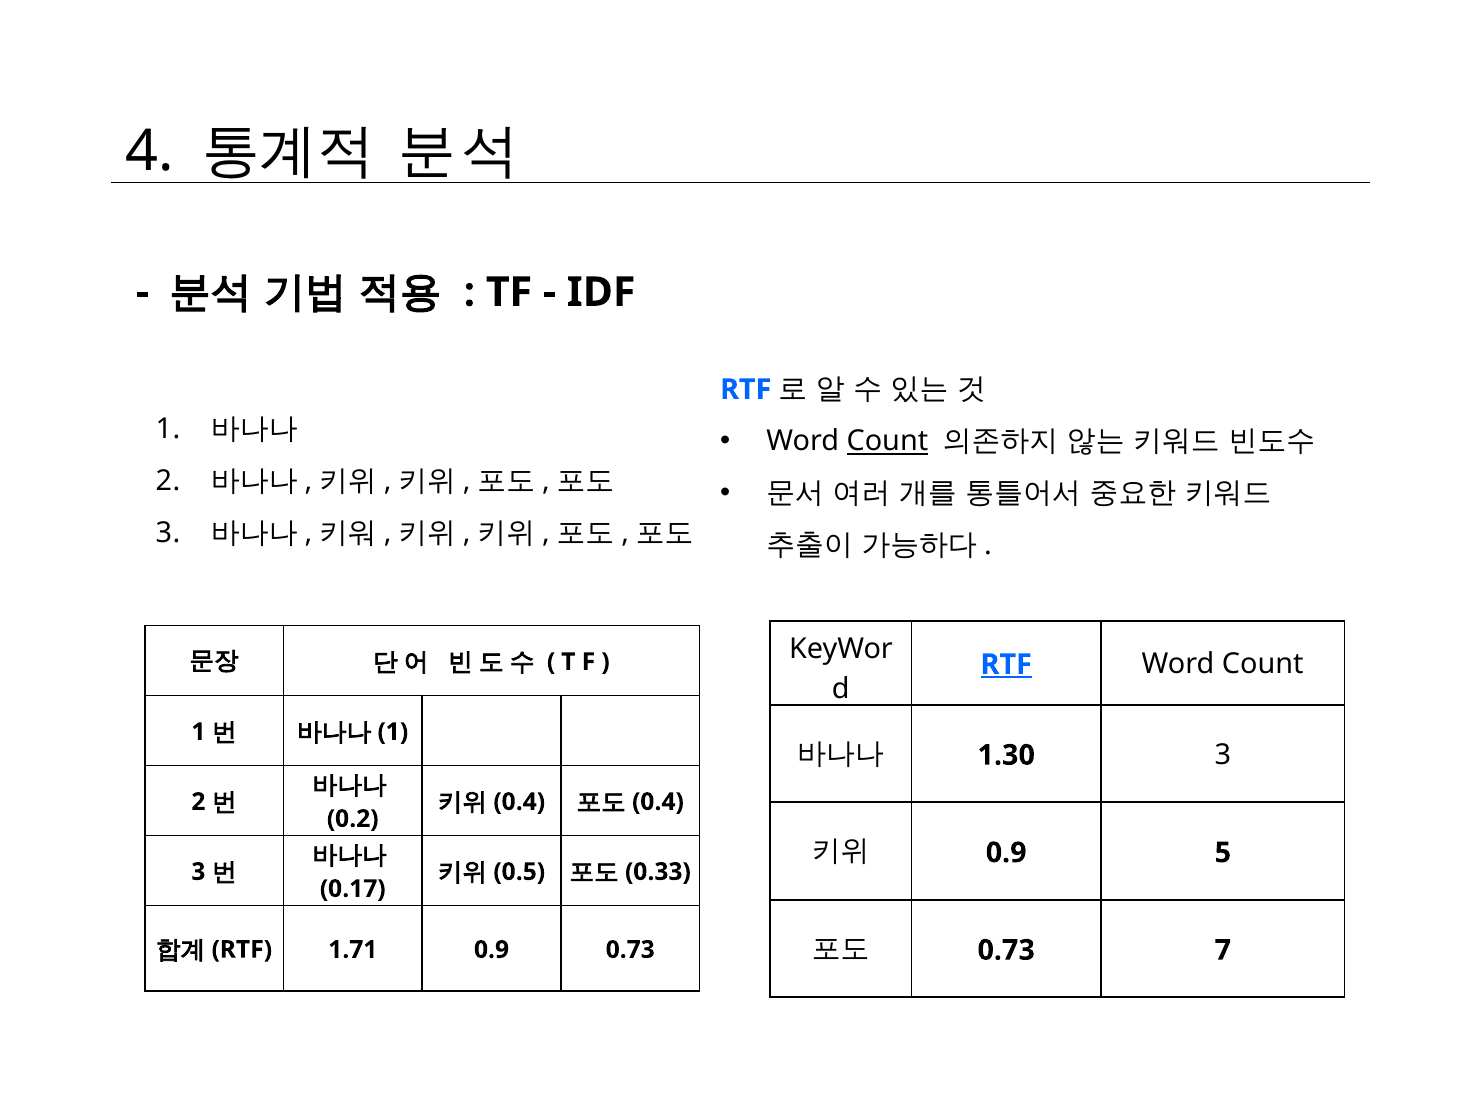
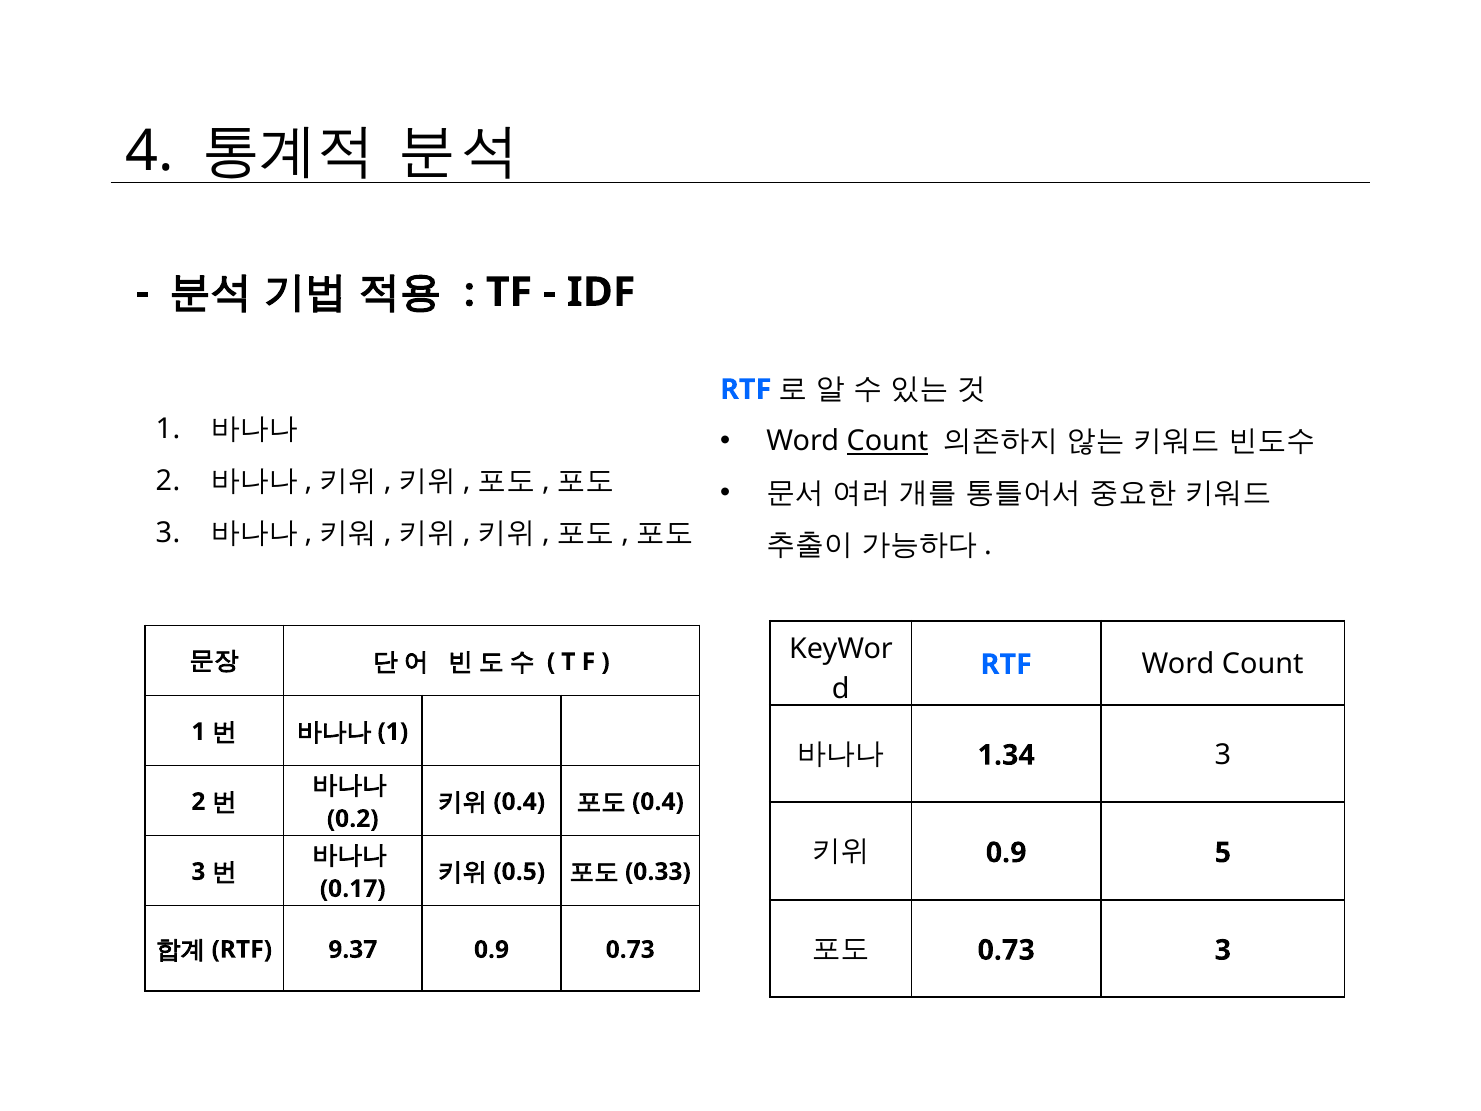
RTF underline: present -> none (1006, 664)
1.30: 1.30 -> 1.34 (1006, 755)
0.73 7: 7 -> 3 (1223, 950)
1.71: 1.71 -> 9.37 (353, 949)
